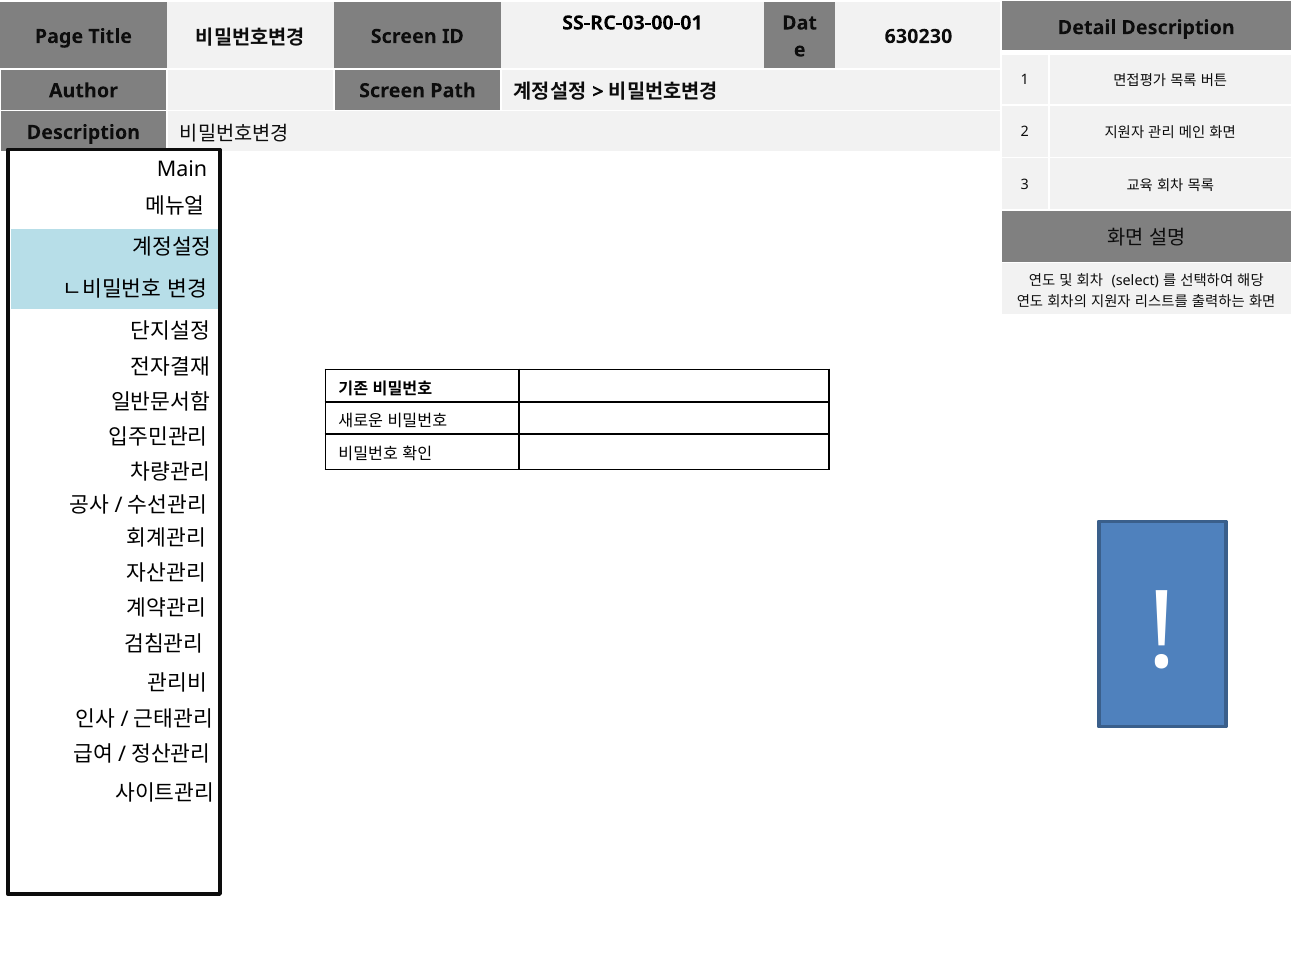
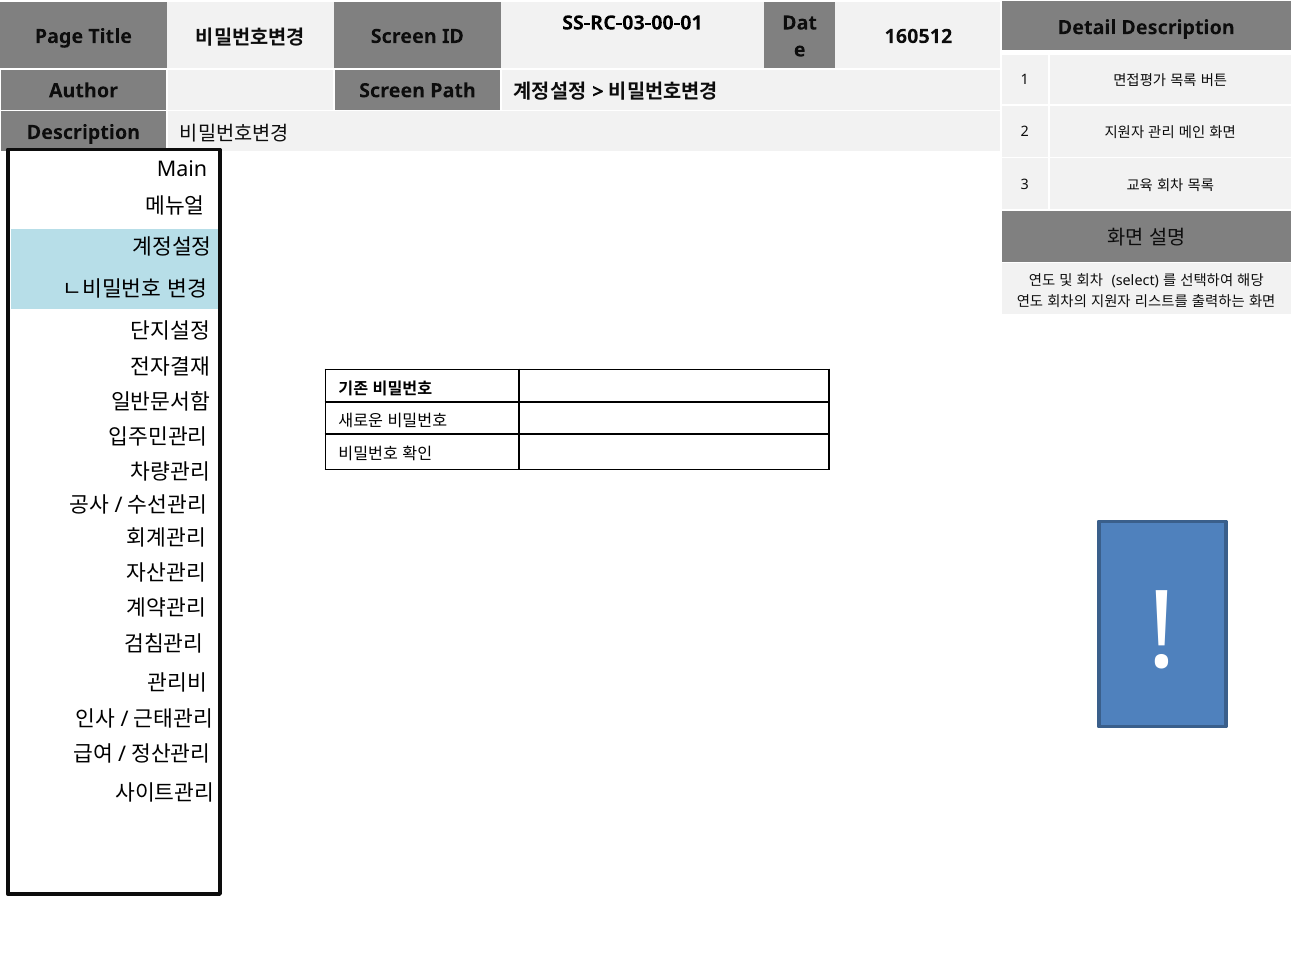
630230: 630230 -> 160512 (918, 37)
